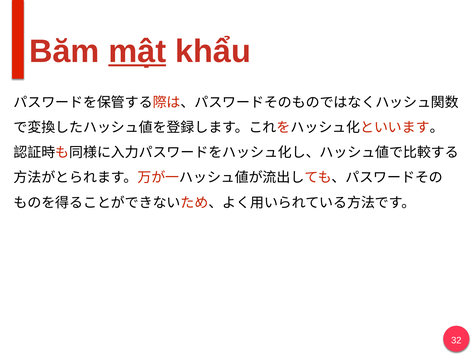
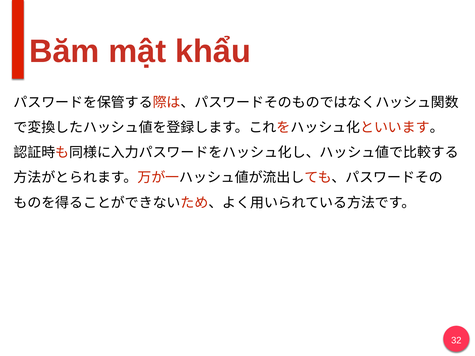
mật underline: present -> none (137, 51)
